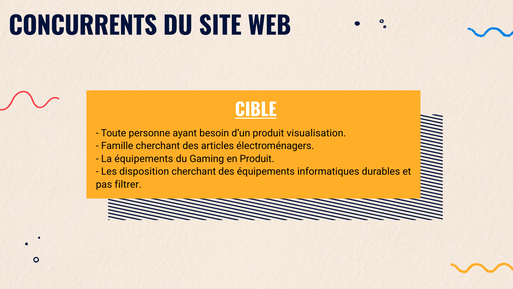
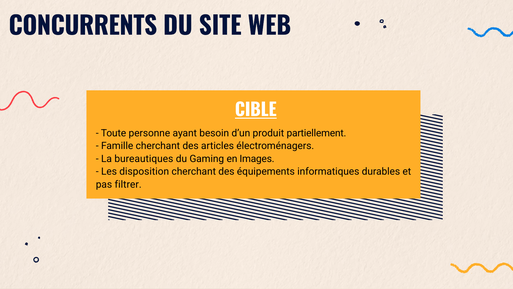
visualisation: visualisation -> partiellement (316, 133)
La équipements: équipements -> bureautiques (144, 159)
en Produit: Produit -> Images (257, 159)
